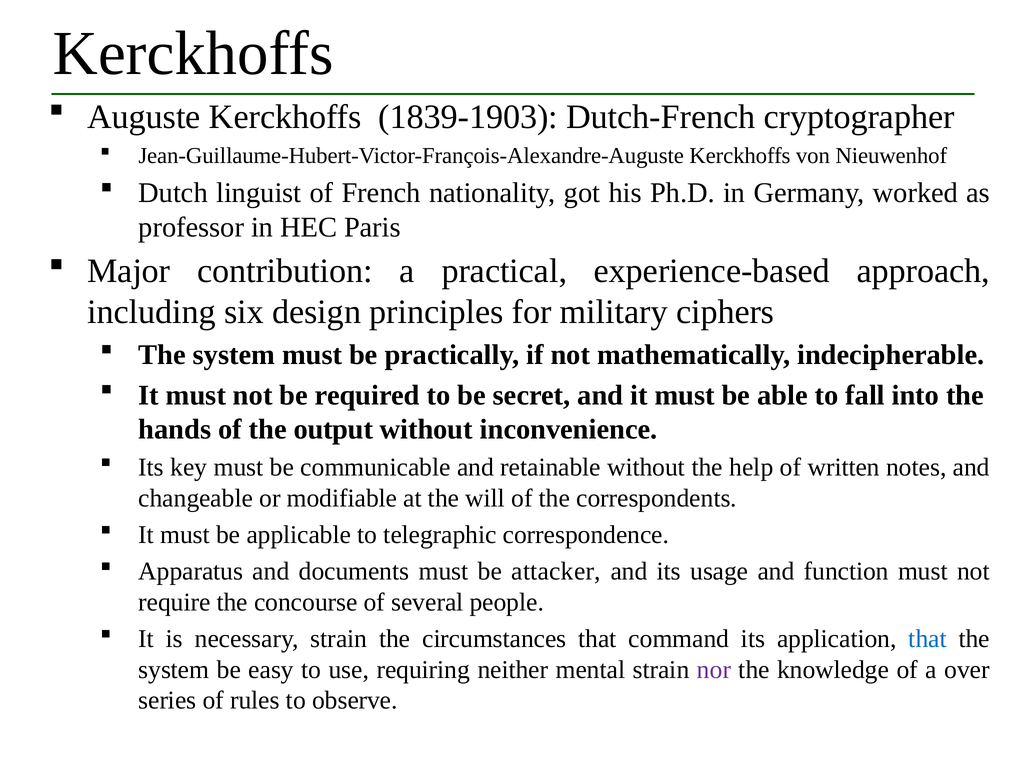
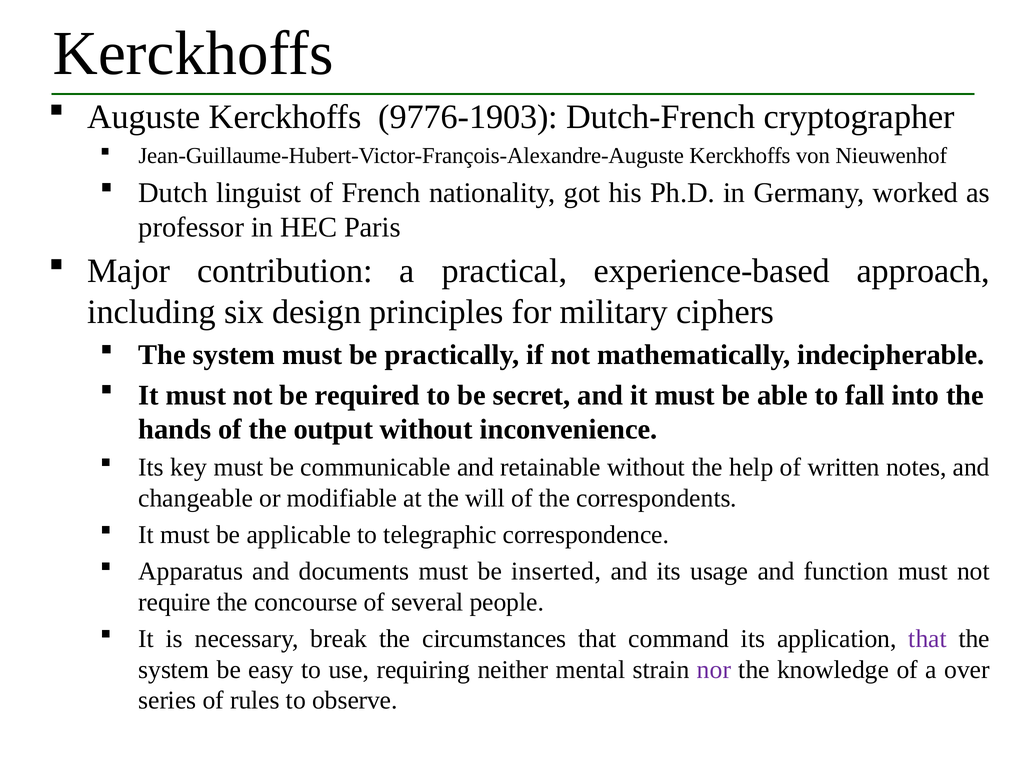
1839-1903: 1839-1903 -> 9776-1903 (468, 117)
attacker: attacker -> inserted (556, 572)
necessary strain: strain -> break (339, 639)
that colour: blue -> purple (928, 639)
